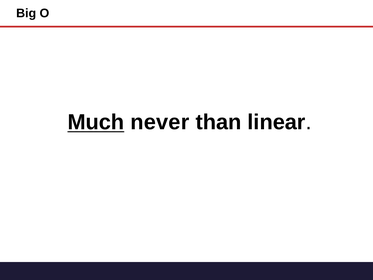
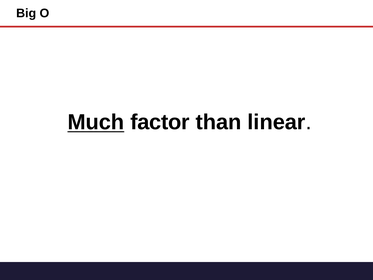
never: never -> factor (160, 122)
